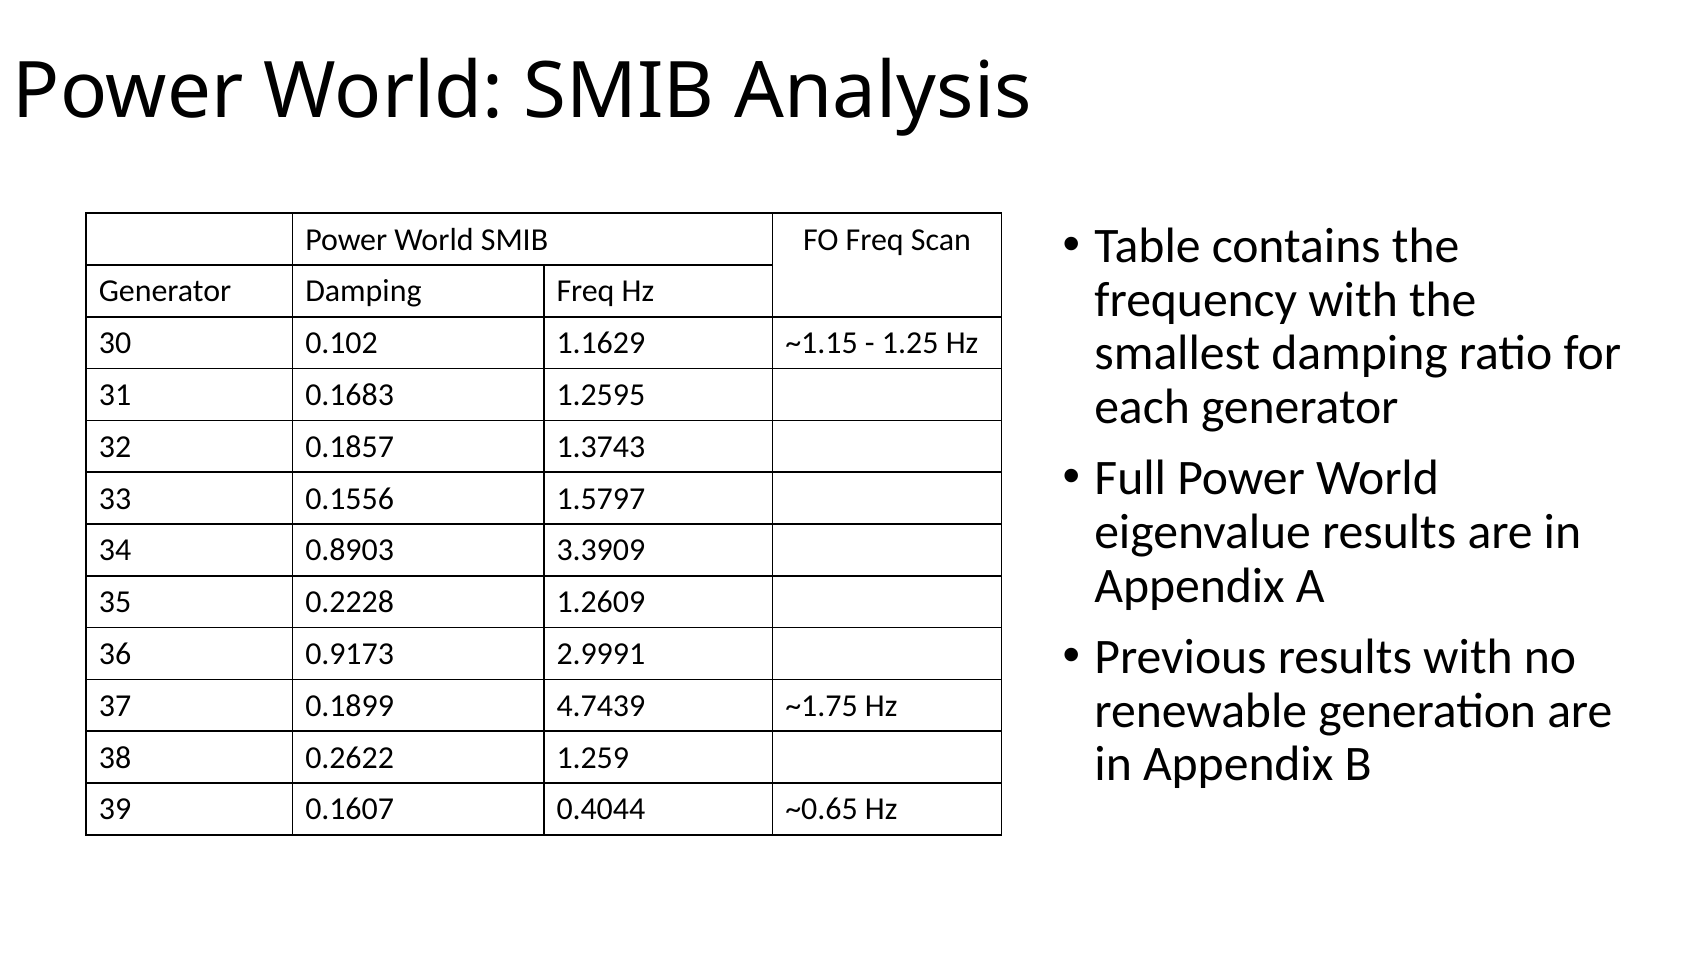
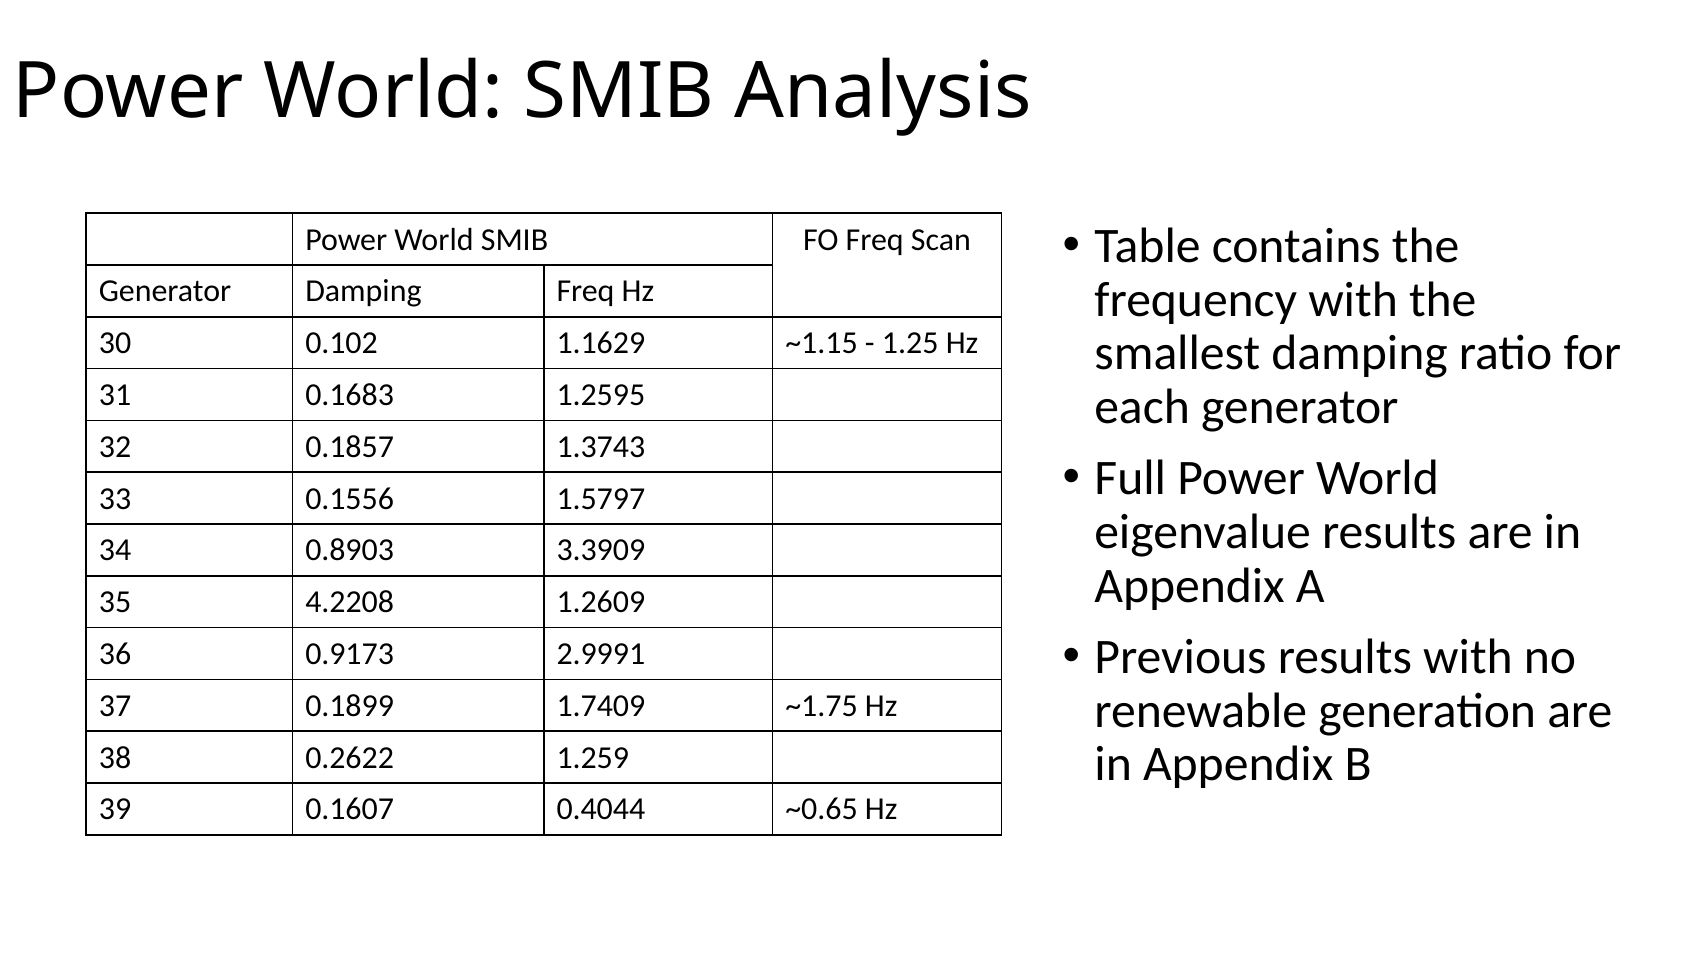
0.2228: 0.2228 -> 4.2208 (350, 602)
4.7439: 4.7439 -> 1.7409 (601, 706)
